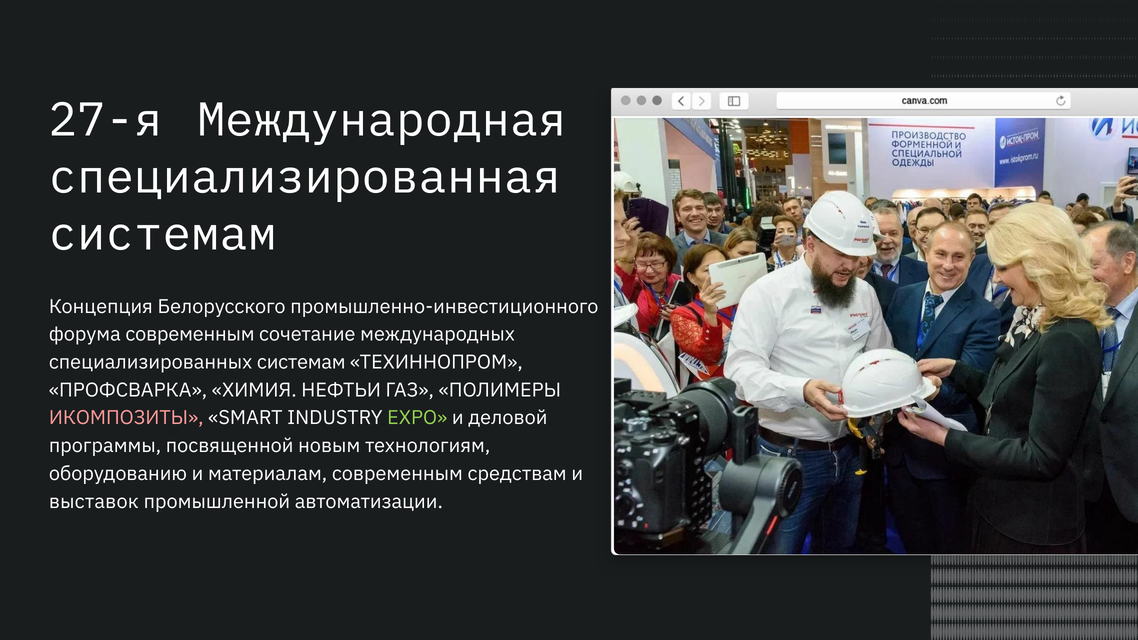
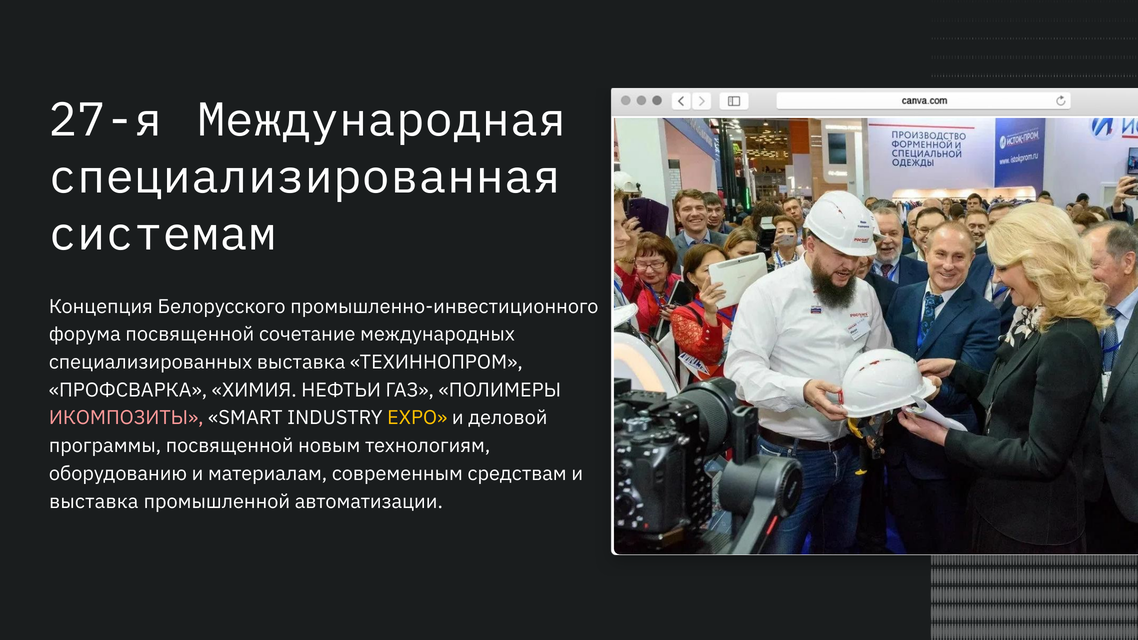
форума современным: современным -> посвященной (190, 334)
специализированных системам: системам -> выставка (301, 362)
EXPO colour: light green -> yellow (417, 418)
выставок: выставок -> выставка (94, 502)
